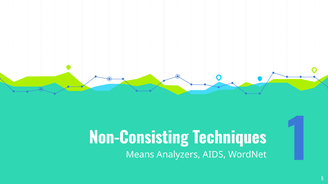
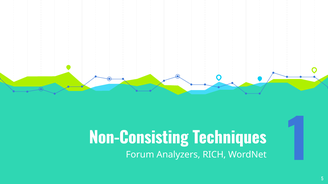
Means: Means -> Forum (140, 155)
AIDS: AIDS -> RICH (214, 155)
